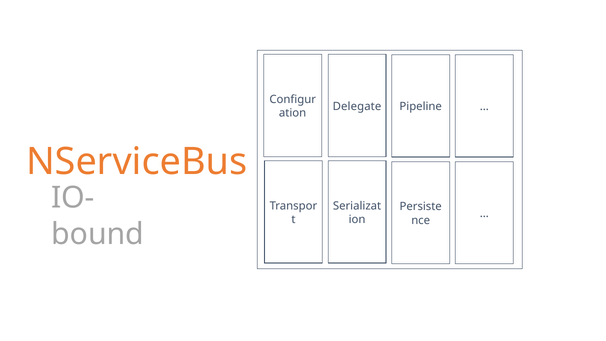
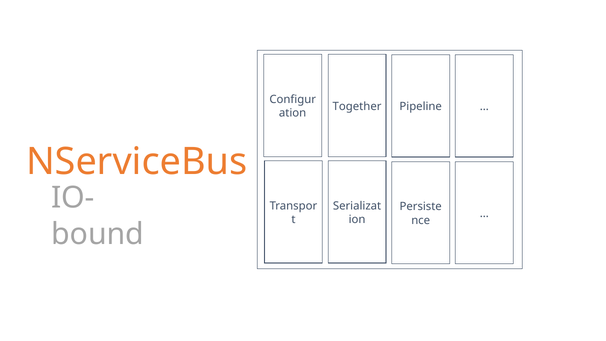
Delegate: Delegate -> Together (357, 106)
